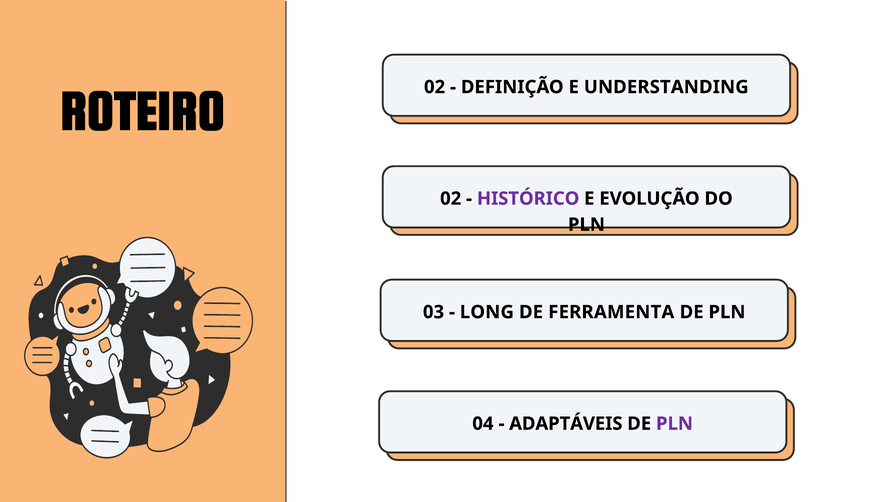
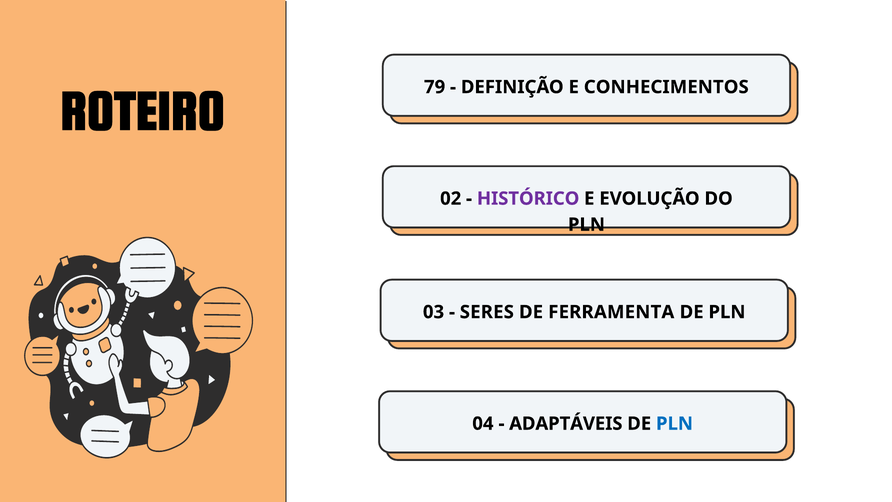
ROTEIRO 02: 02 -> 79 (435, 87)
UNDERSTANDING: UNDERSTANDING -> CONHECIMENTOS (666, 87)
LONG: LONG -> SERES (487, 312)
PLN colour: purple -> blue (675, 423)
